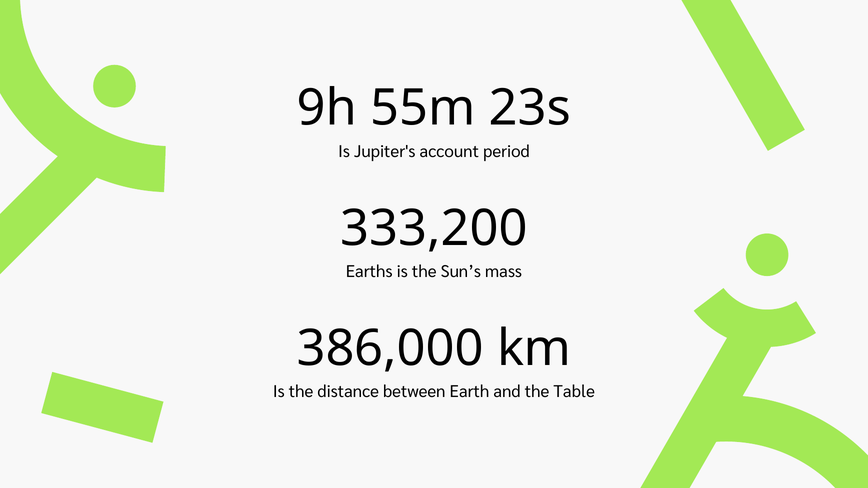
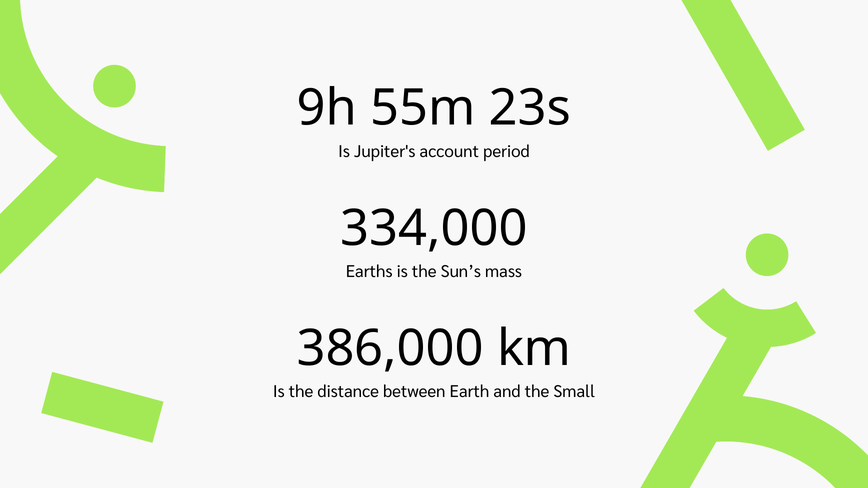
333,200: 333,200 -> 334,000 (434, 228)
Table: Table -> Small (574, 392)
